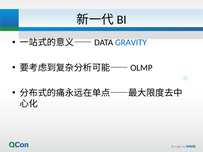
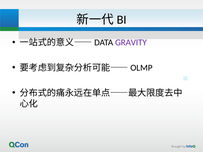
GRAVITY colour: blue -> purple (131, 43)
